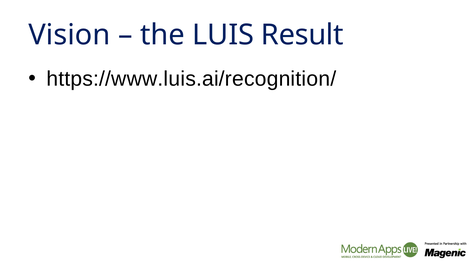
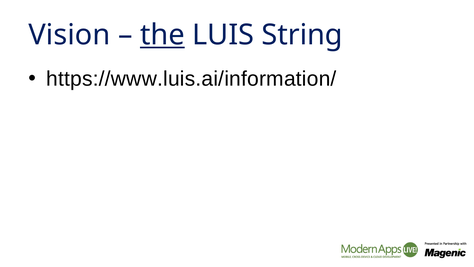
the underline: none -> present (162, 35)
Result: Result -> String (302, 35)
https://www.luis.ai/recognition/: https://www.luis.ai/recognition/ -> https://www.luis.ai/information/ (191, 79)
